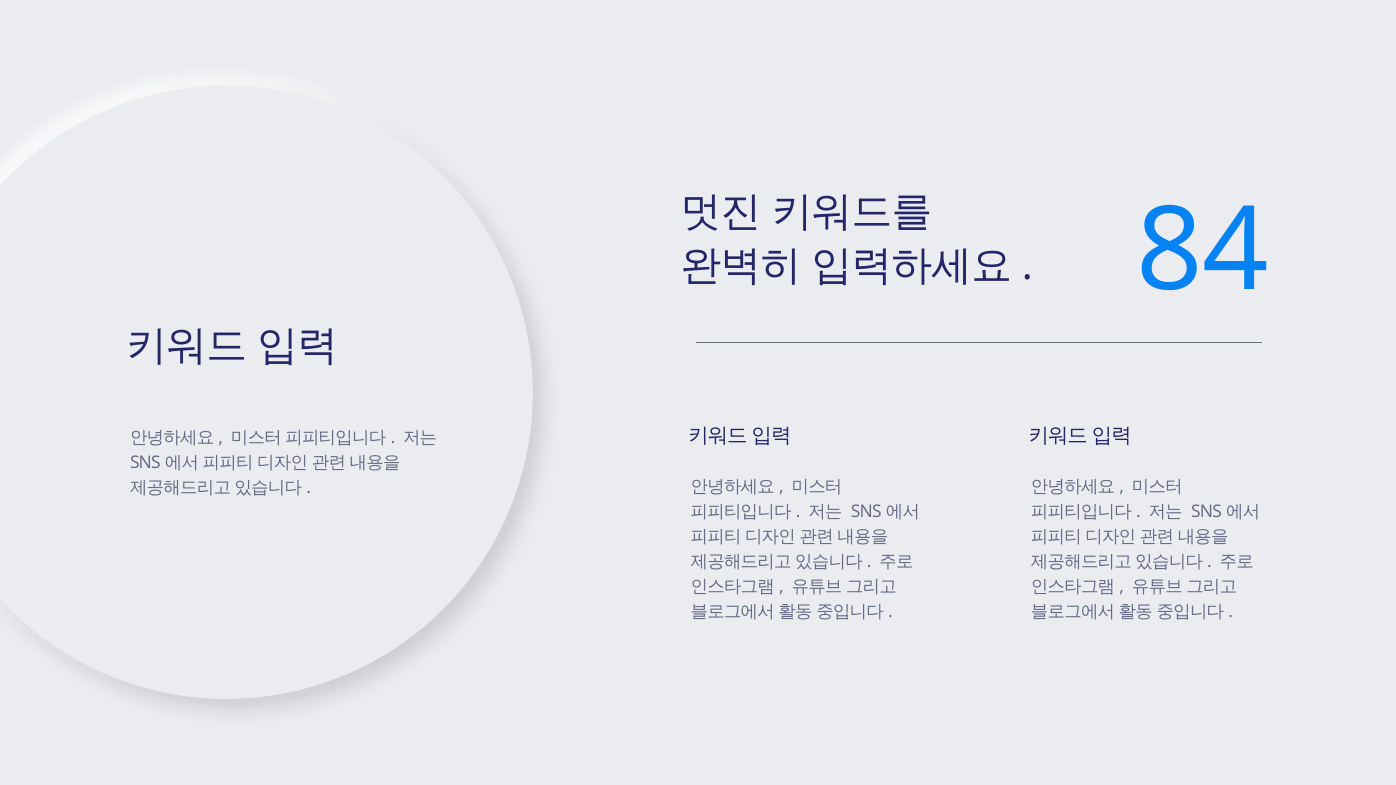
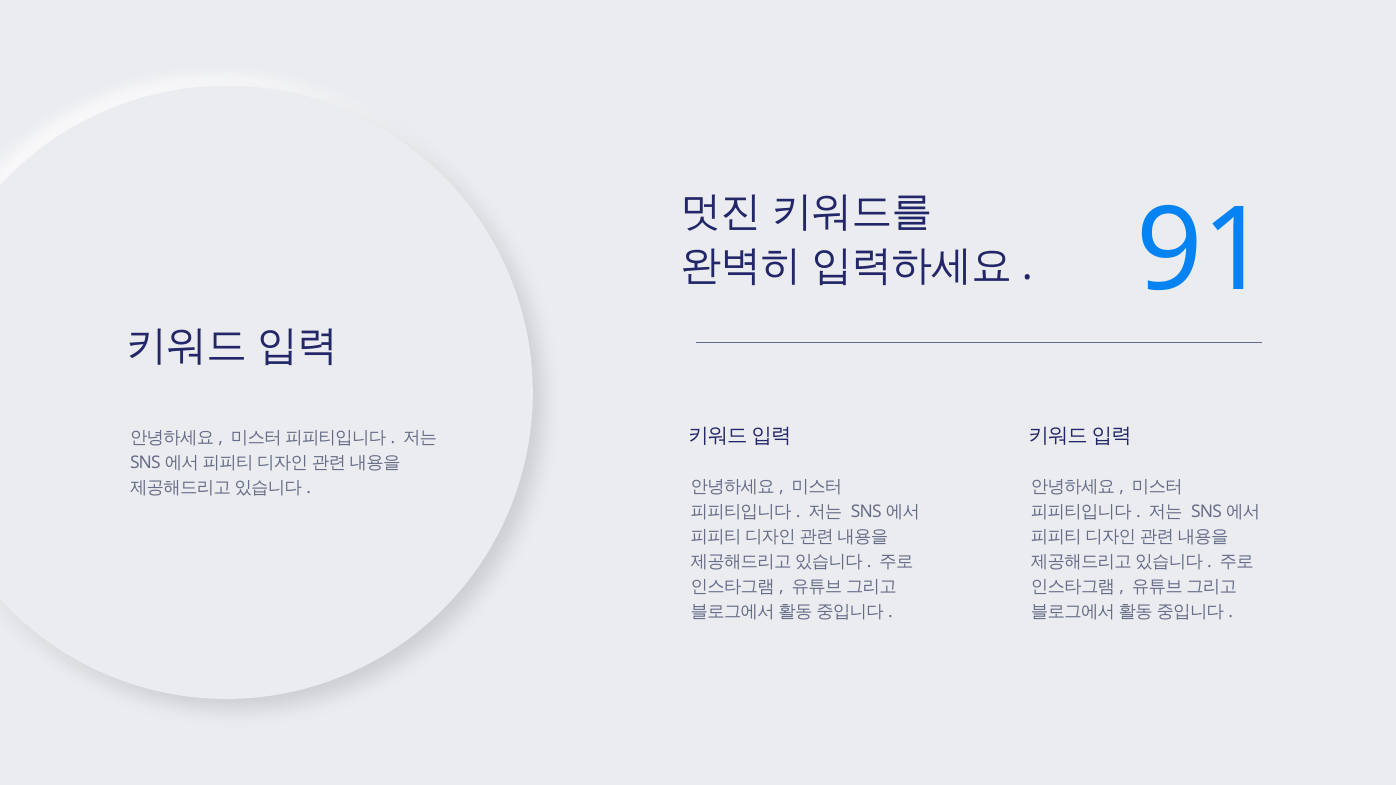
84: 84 -> 91 (1203, 251)
